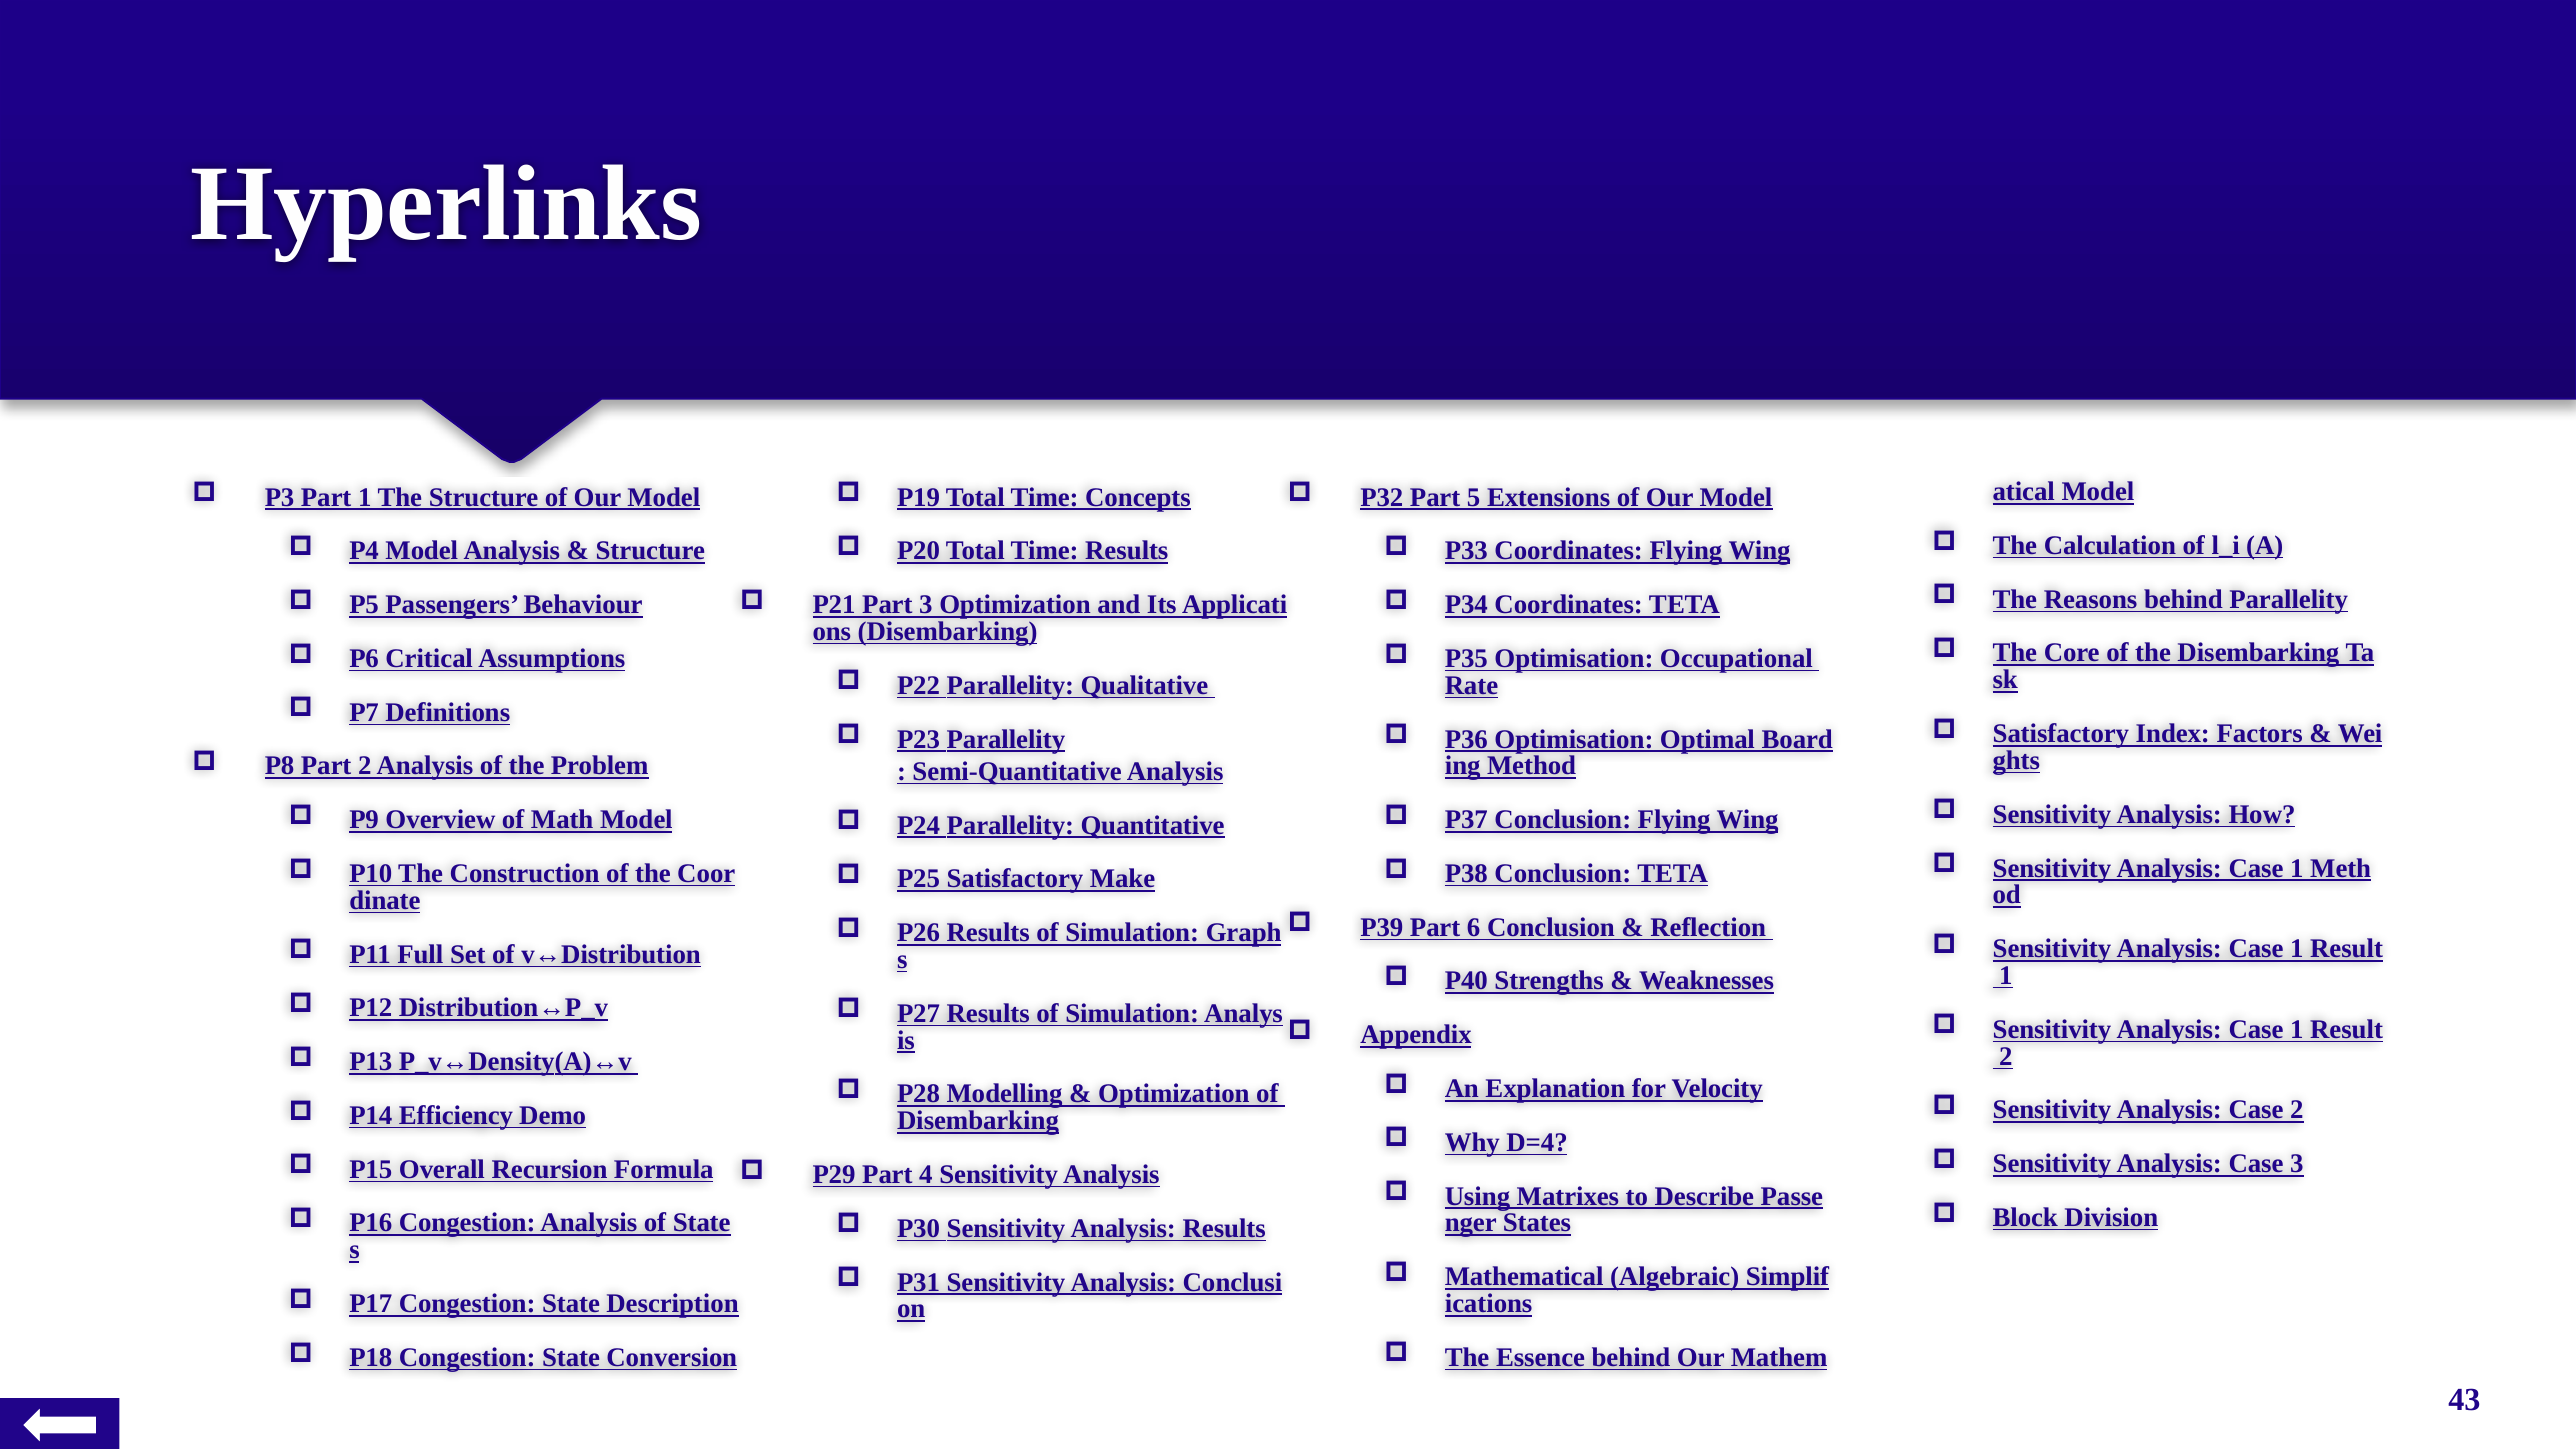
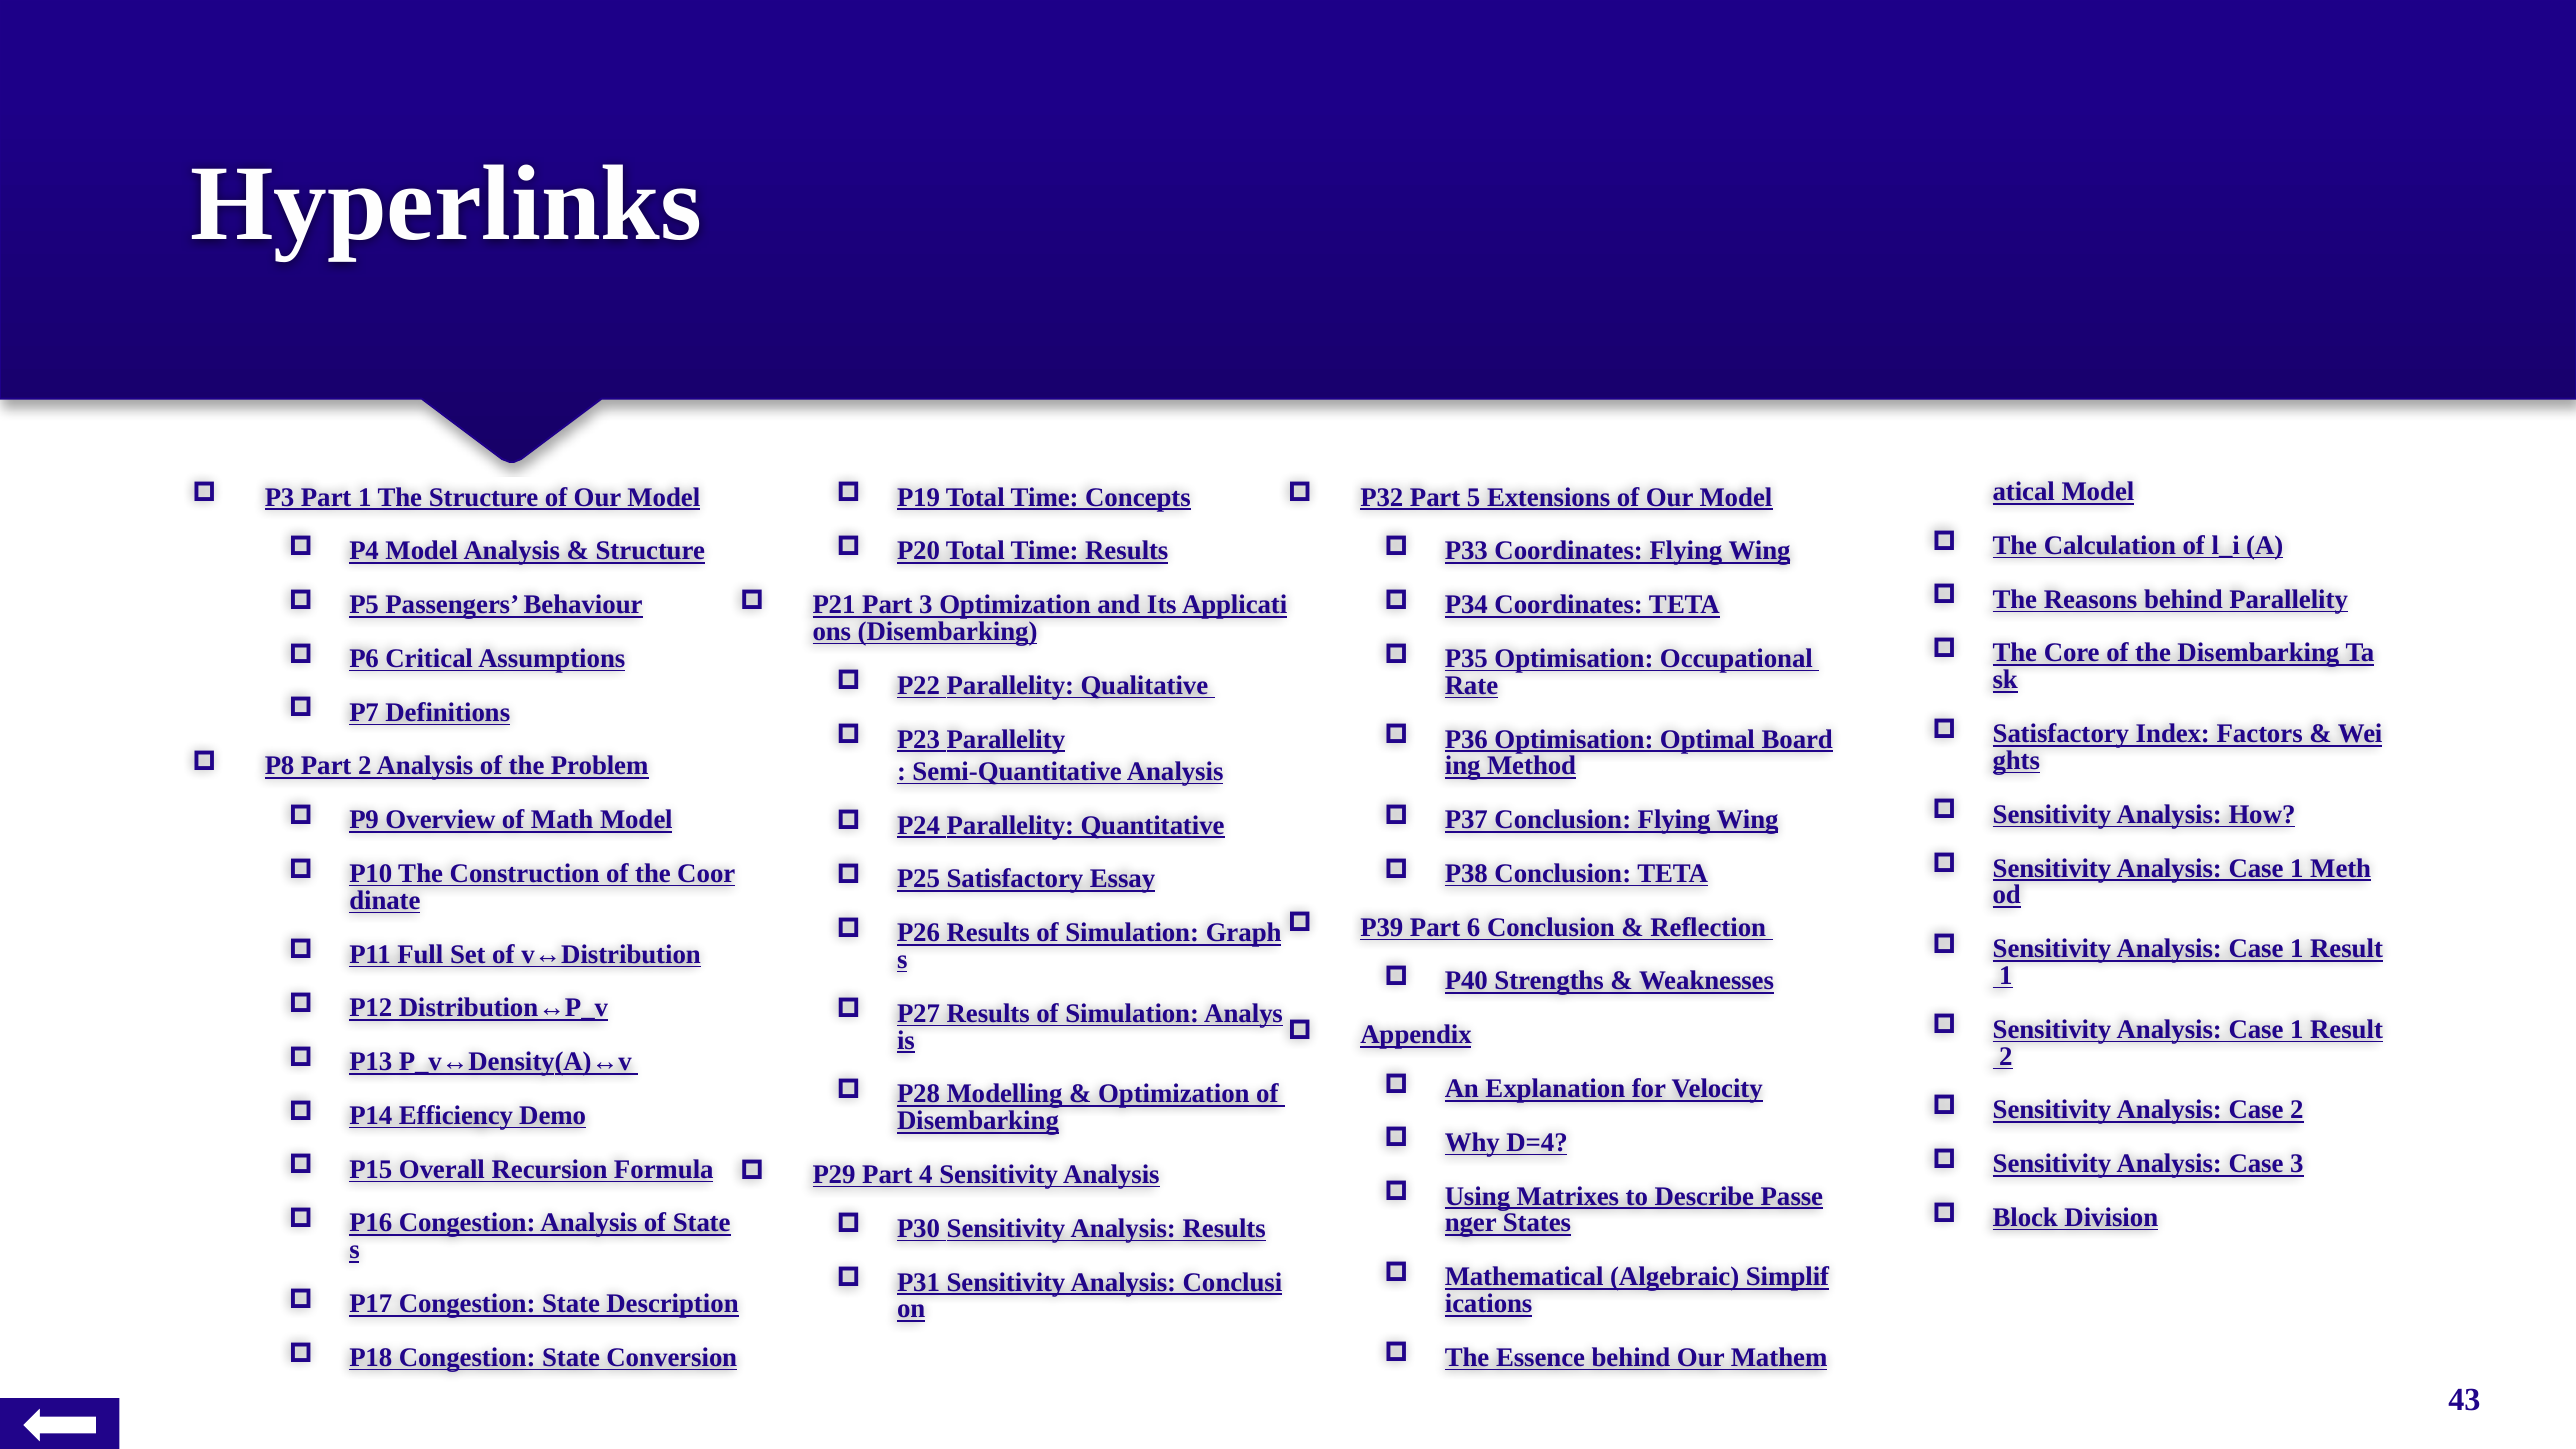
Make: Make -> Essay (1123, 879)
